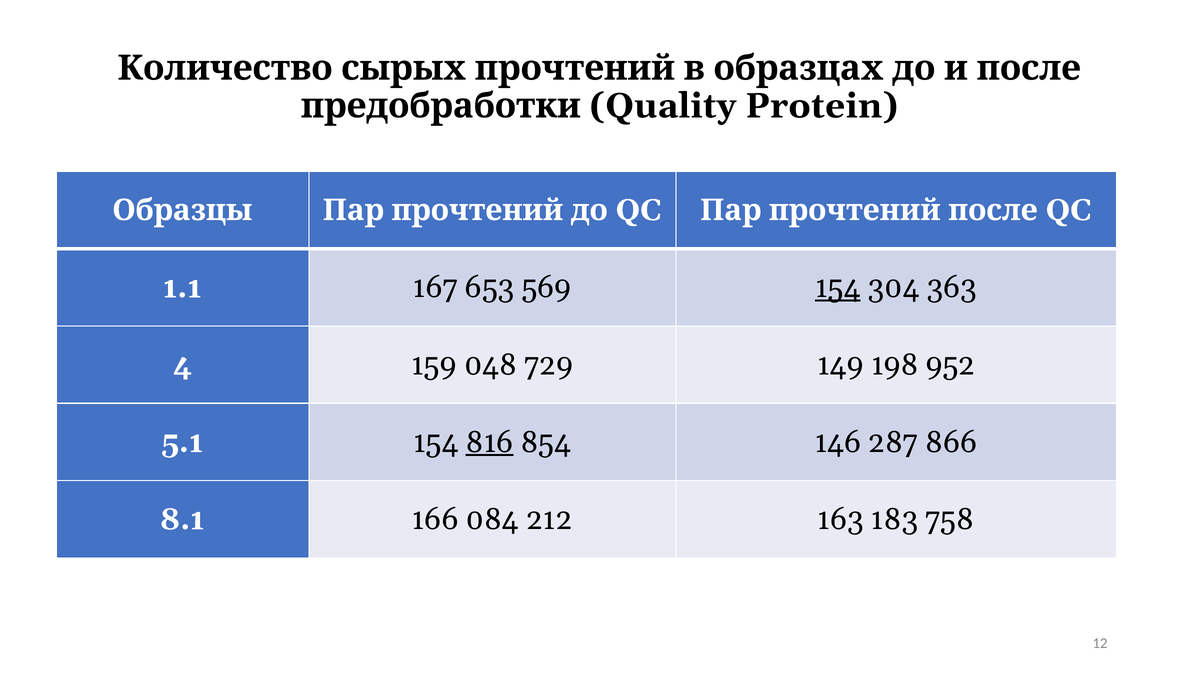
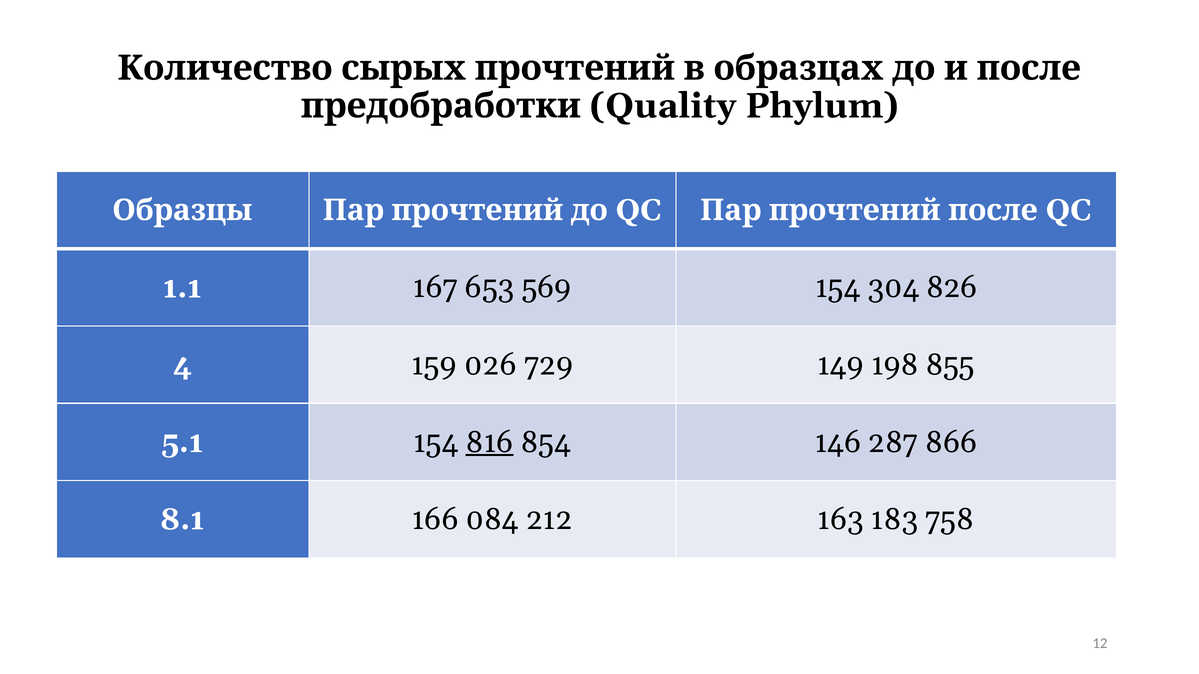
Protein: Protein -> Phylum (822, 106)
154 underline: present -> none (838, 288)
363: 363 -> 826 (952, 288)
048: 048 -> 026 (490, 365)
952: 952 -> 855 (950, 365)
